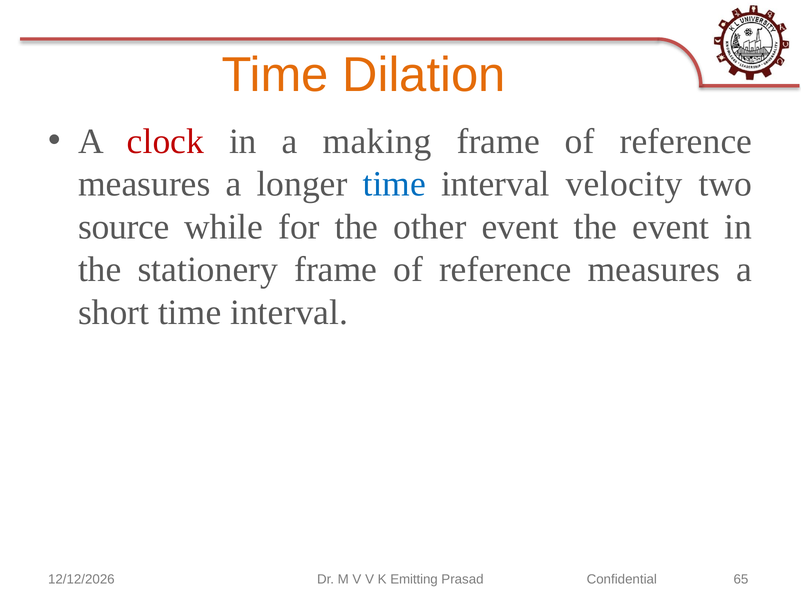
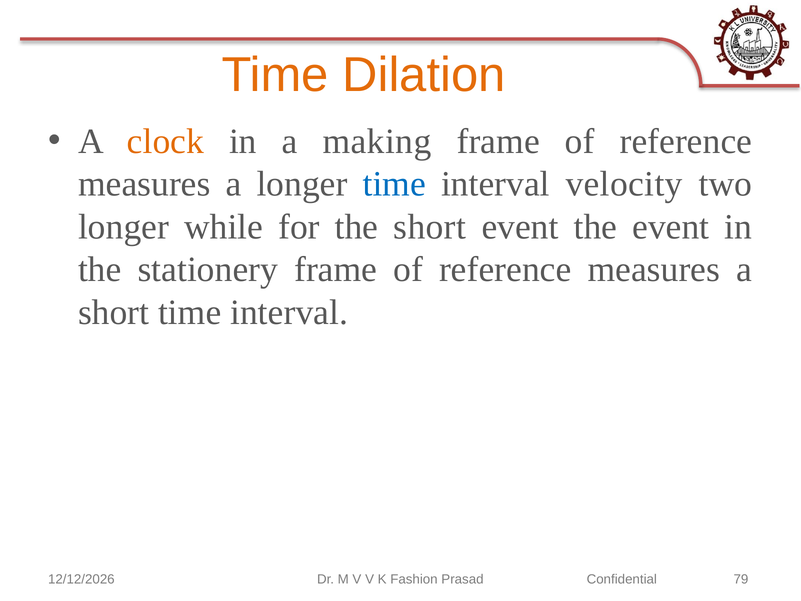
clock colour: red -> orange (165, 141)
source: source -> longer (124, 227)
the other: other -> short (430, 227)
Emitting: Emitting -> Fashion (414, 579)
65: 65 -> 79 (741, 579)
